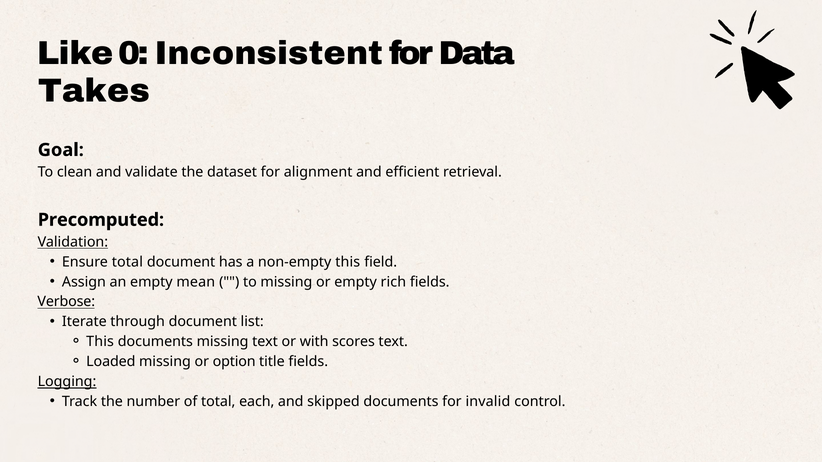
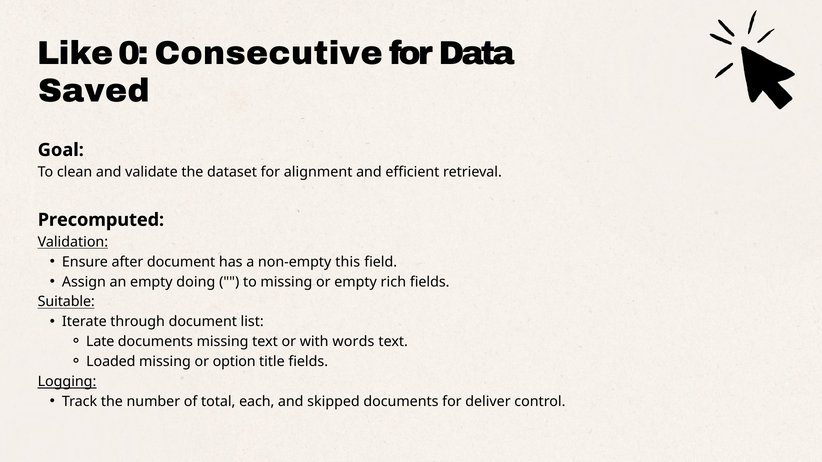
Inconsistent: Inconsistent -> Consecutive (269, 53)
Takes: Takes -> Saved (94, 91)
Ensure total: total -> after (127, 262)
mean: mean -> doing (196, 282)
Verbose: Verbose -> Suitable (66, 302)
This: This -> Late (100, 342)
scores: scores -> words (353, 342)
invalid: invalid -> deliver (488, 402)
